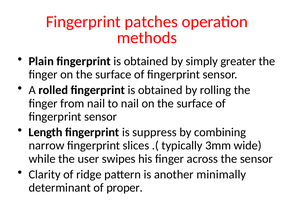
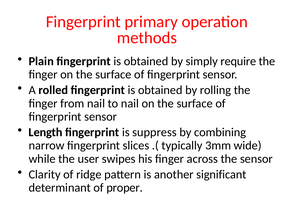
patches: patches -> primary (151, 22)
greater: greater -> require (238, 61)
minimally: minimally -> significant (221, 174)
